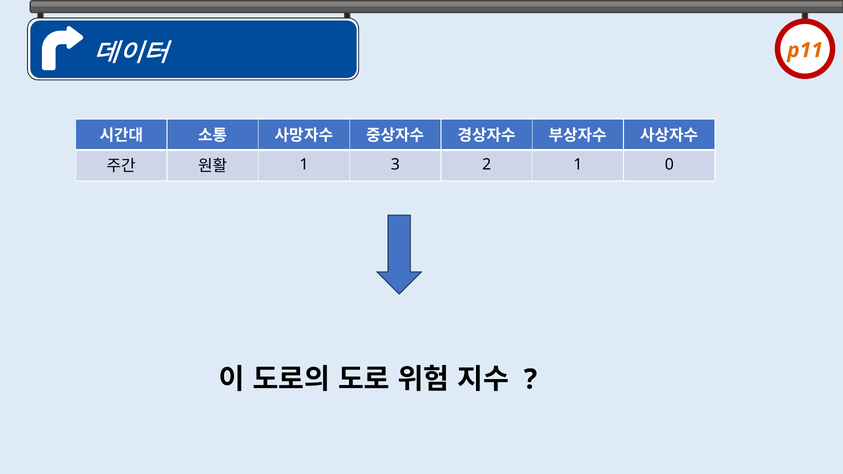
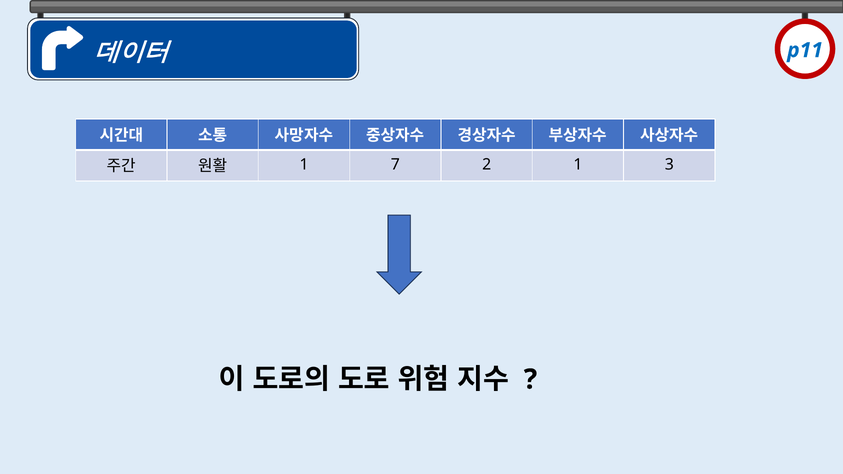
p11 colour: orange -> blue (805, 50)
3: 3 -> 7 (395, 165)
0: 0 -> 3 (669, 165)
